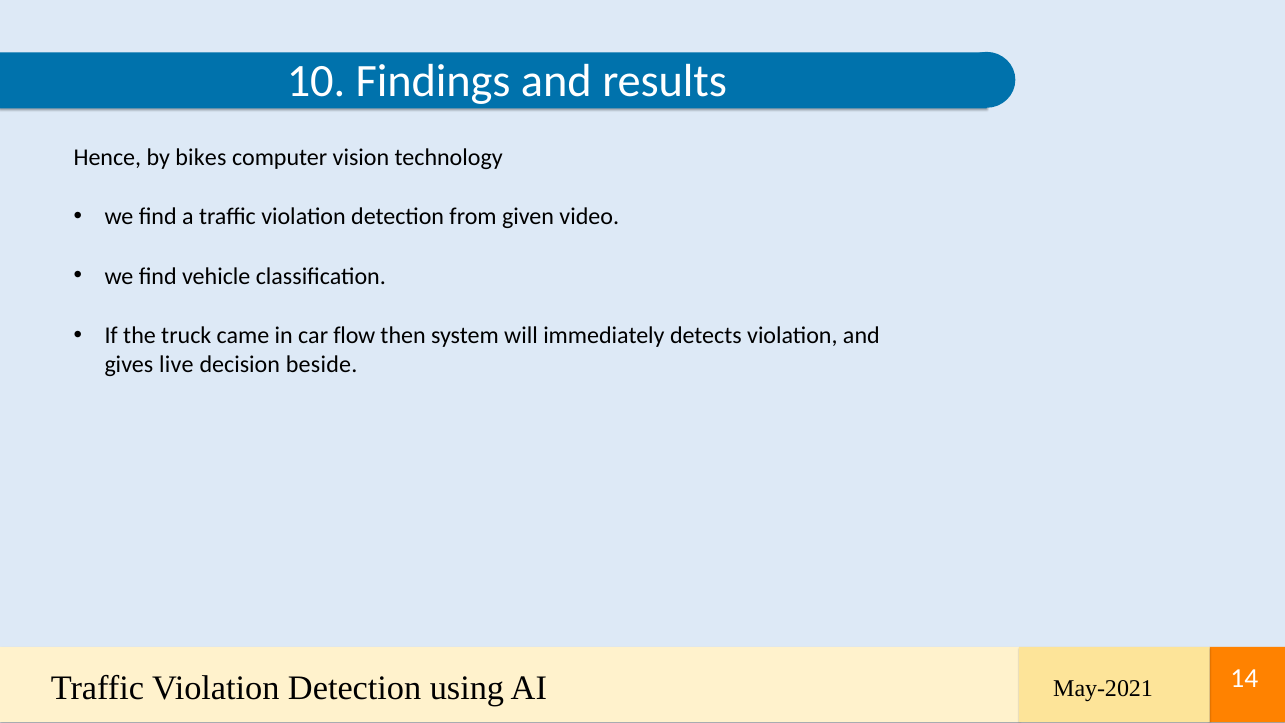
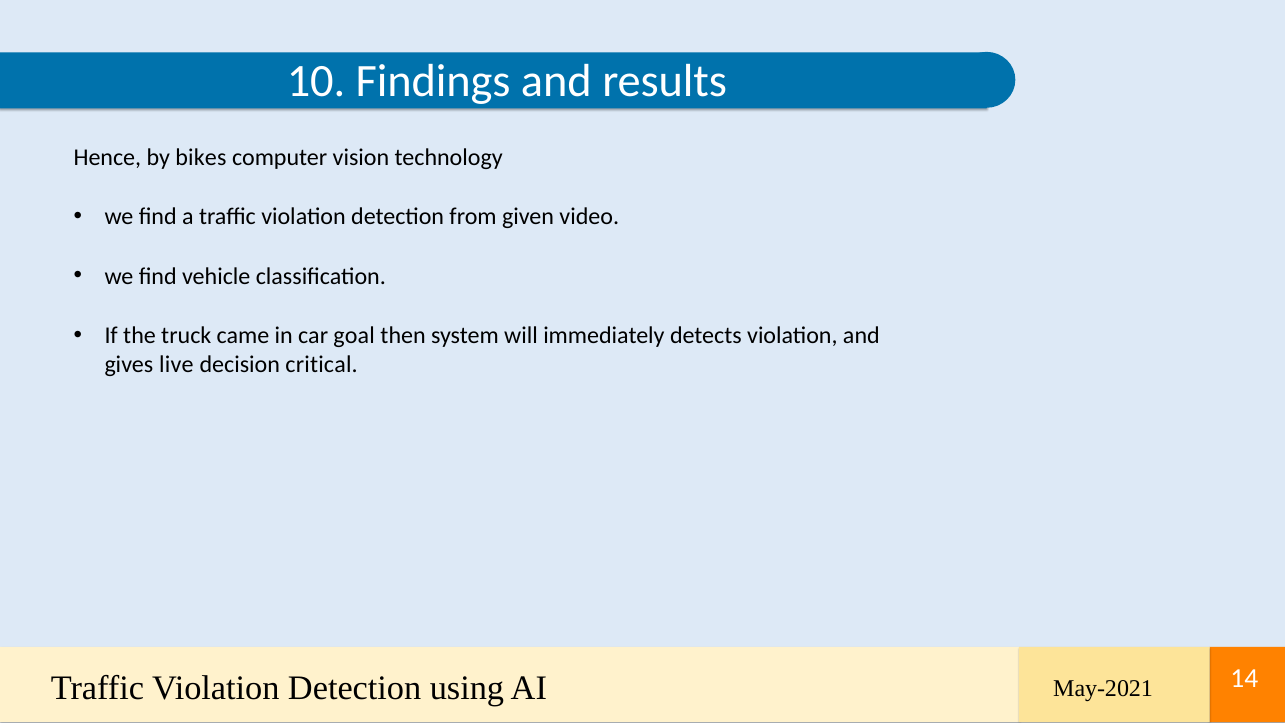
flow: flow -> goal (354, 336)
beside: beside -> critical (322, 365)
